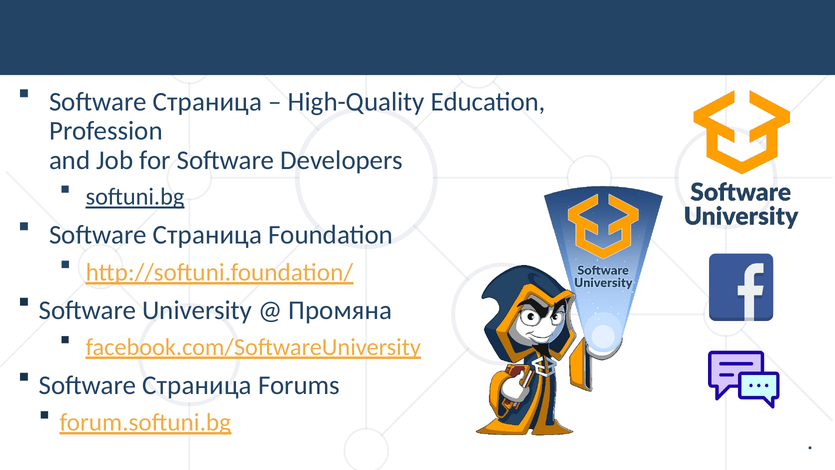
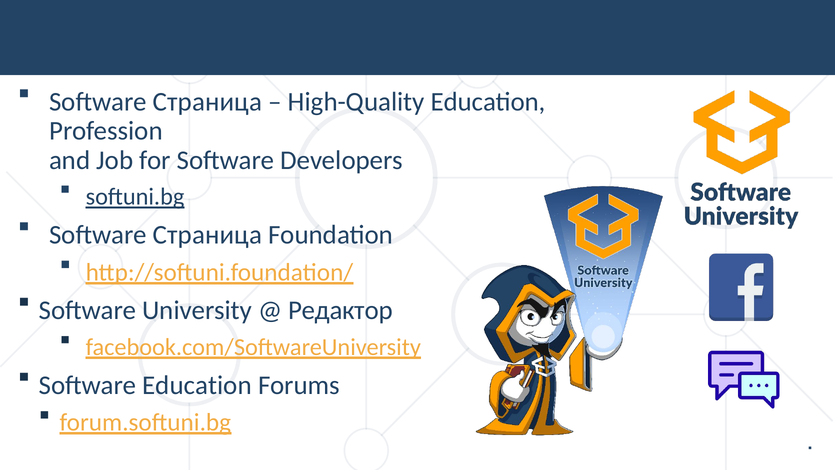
Промяна: Промяна -> Редактор (340, 310)
Страница: Страница -> Education (197, 385)
